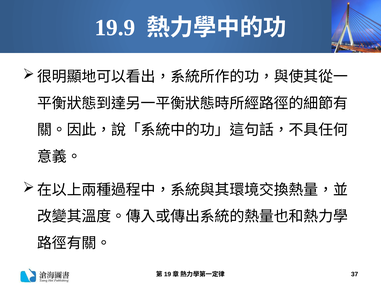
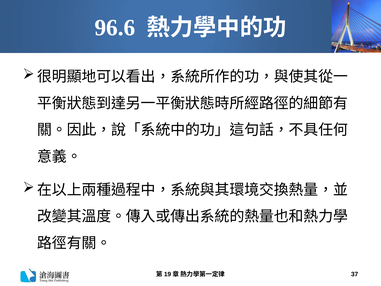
19.9: 19.9 -> 96.6 (115, 28)
